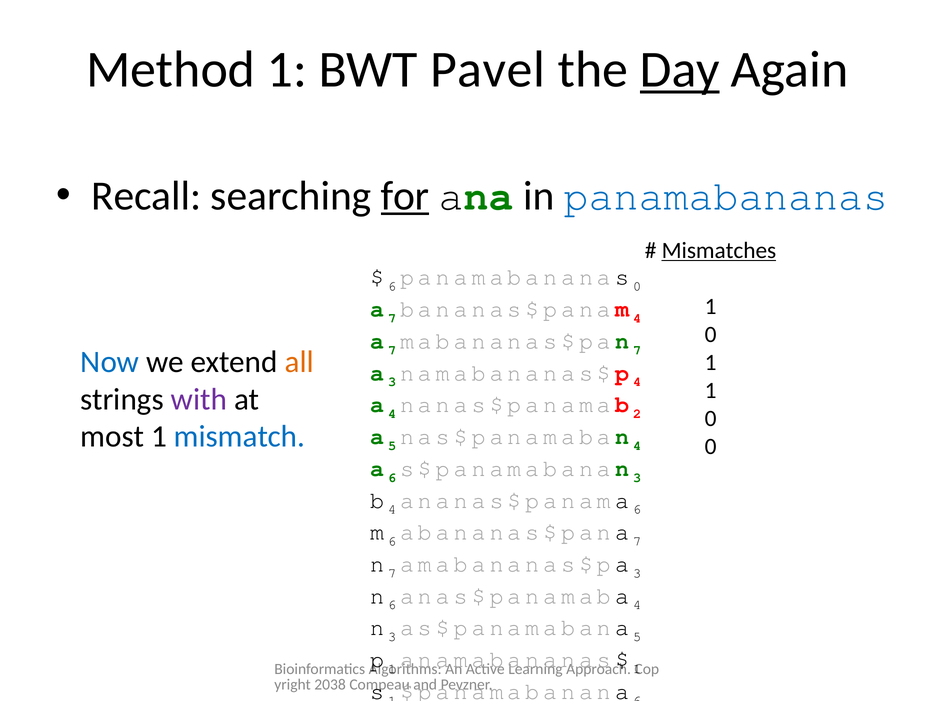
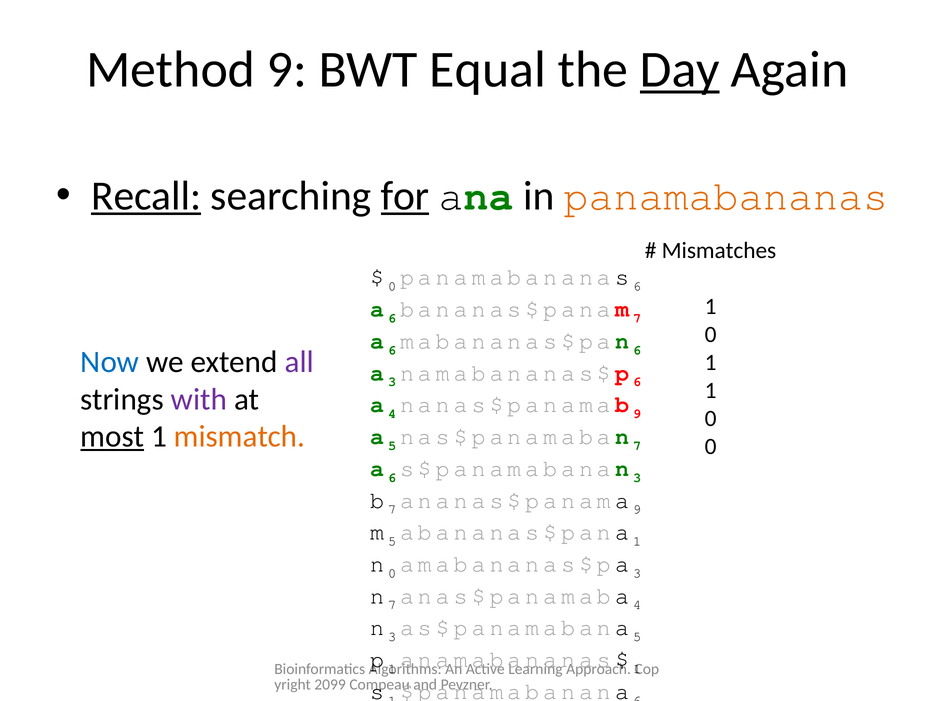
Method 1: 1 -> 9 (287, 70)
Pavel: Pavel -> Equal (488, 70)
Recall underline: none -> present (146, 196)
panamabananas colour: blue -> orange (726, 196)
Mismatches underline: present -> none (719, 251)
6: 6 -> 0 (392, 286)
panamabananas 0: 0 -> 6 (637, 286)
7: 7 -> 6 (392, 318)
4: 4 -> 7 (637, 318)
7: 7 -> 6 (392, 350)
7: 7 -> 6 (637, 350)
all colour: orange -> purple (299, 362)
4: 4 -> 6 (637, 382)
2: 2 -> 9 (637, 414)
most underline: none -> present (112, 437)
mismatch colour: blue -> orange (240, 437)
4: 4 -> 7 (637, 446)
4: 4 -> 7 (392, 510)
6: 6 -> 9 (637, 510)
6: 6 -> 5 (392, 541)
7: 7 -> 1 (637, 541)
7: 7 -> 0 (392, 573)
6: 6 -> 7 (392, 605)
2038: 2038 -> 2099 (330, 685)
